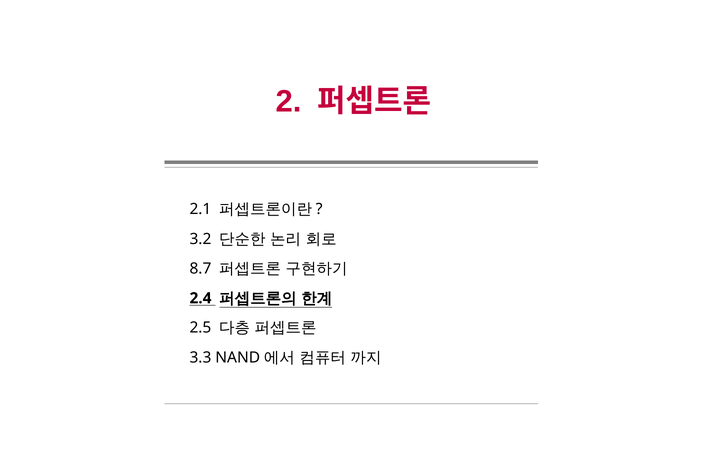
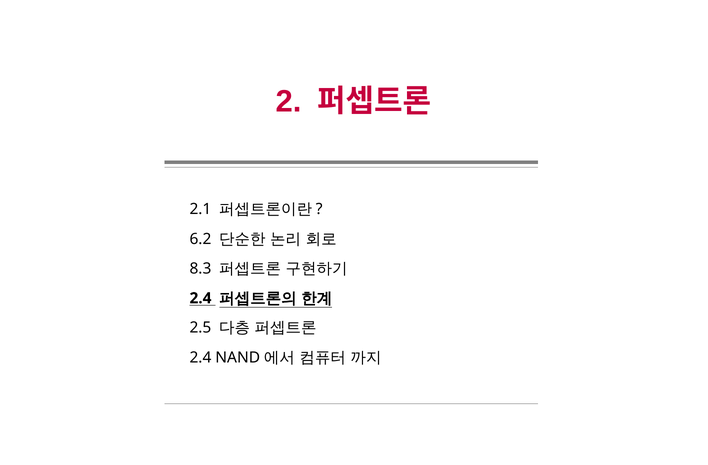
3.2: 3.2 -> 6.2 (200, 239)
8.7: 8.7 -> 8.3 (200, 269)
3.3: 3.3 -> 2.4 (200, 357)
